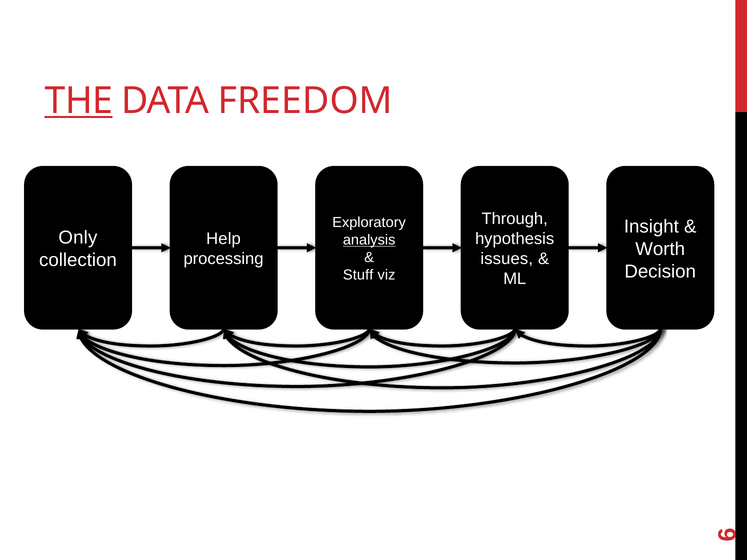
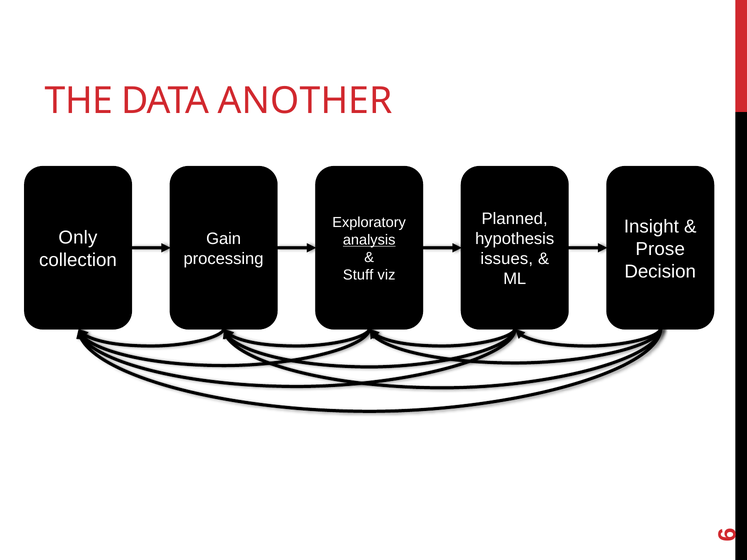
THE underline: present -> none (79, 101)
FREEDOM: FREEDOM -> ANOTHER (305, 101)
Through: Through -> Planned (515, 219)
Help: Help -> Gain (224, 239)
Worth: Worth -> Prose (660, 249)
